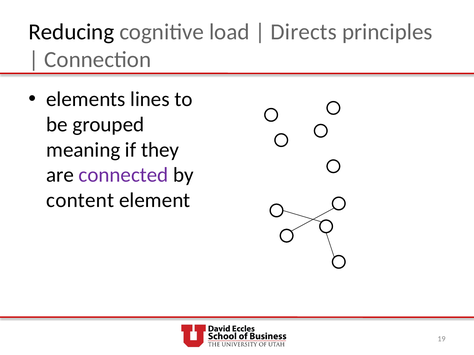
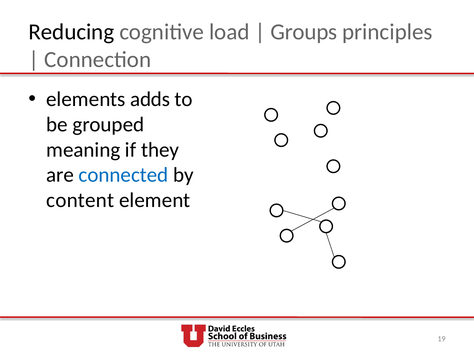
Directs: Directs -> Groups (304, 32)
lines: lines -> adds (150, 99)
connected colour: purple -> blue (123, 175)
